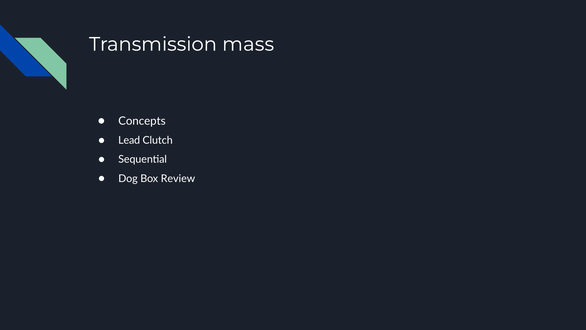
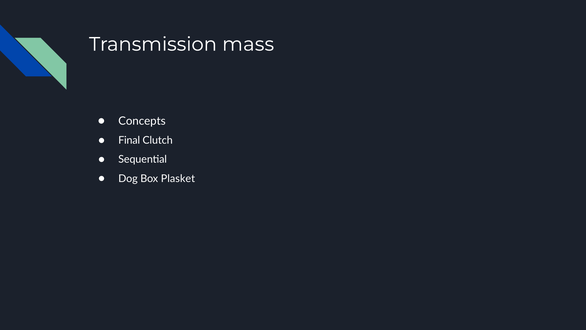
Lead: Lead -> Final (129, 140)
Review: Review -> Plasket (178, 178)
